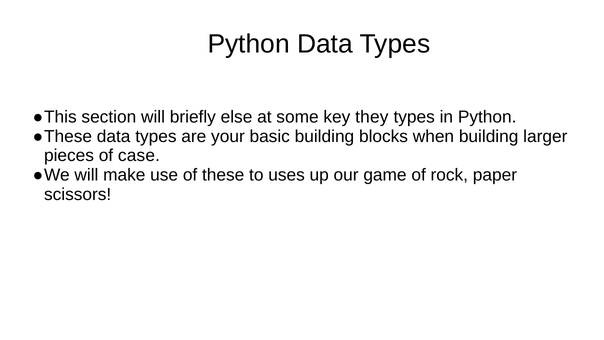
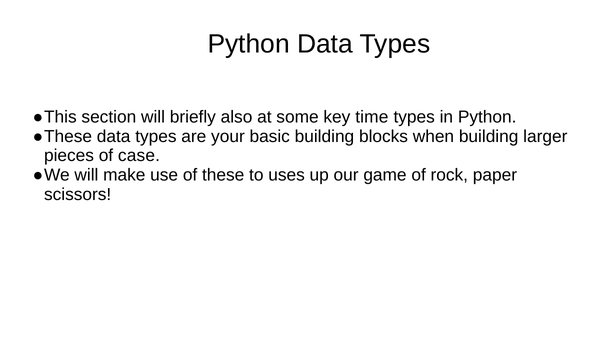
else: else -> also (237, 117)
they: they -> time (372, 117)
